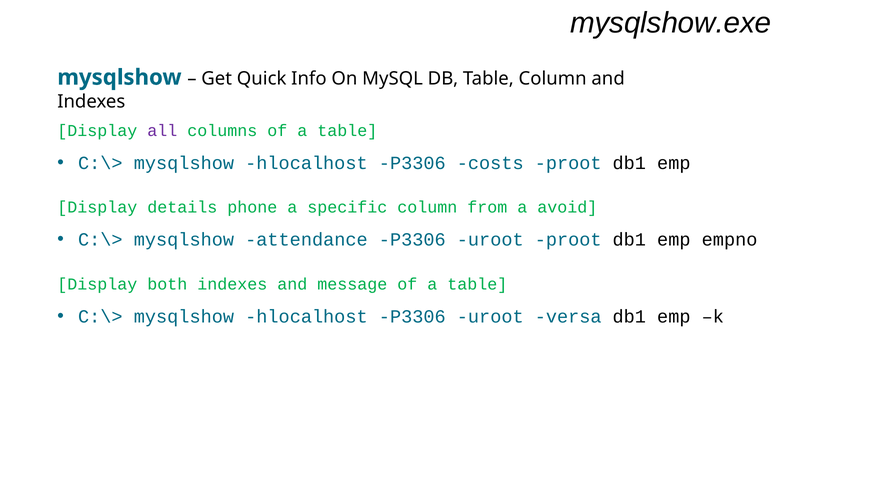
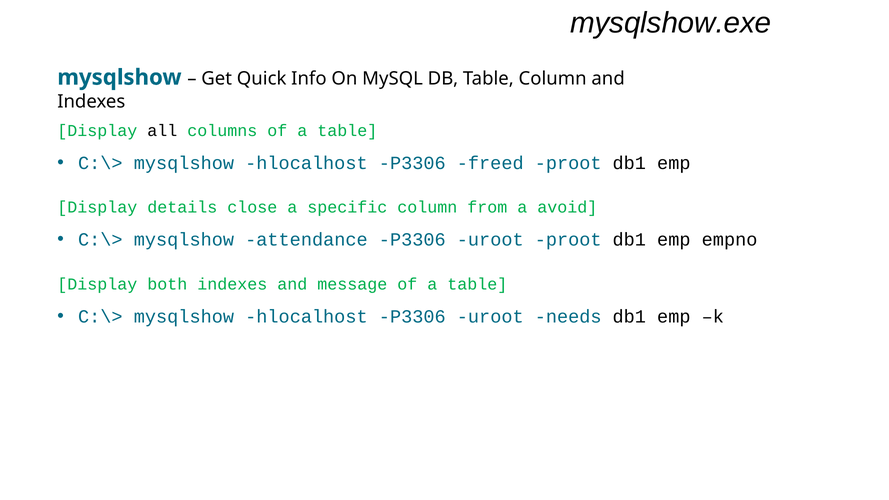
all colour: purple -> black (162, 131)
costs: costs -> freed (490, 163)
phone: phone -> close (252, 208)
versa: versa -> needs (568, 317)
